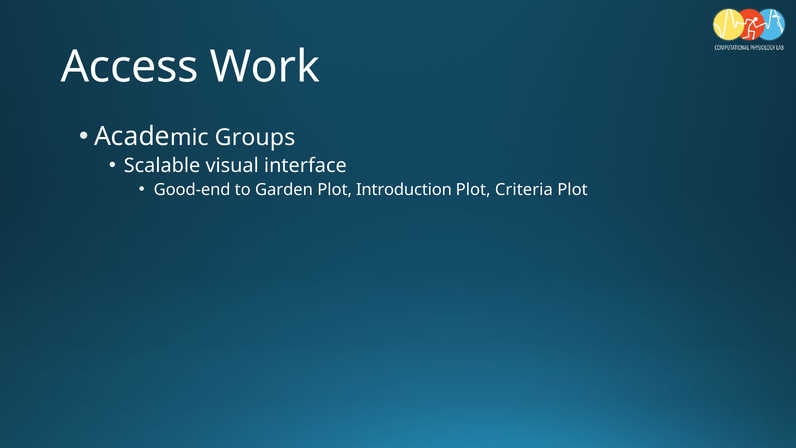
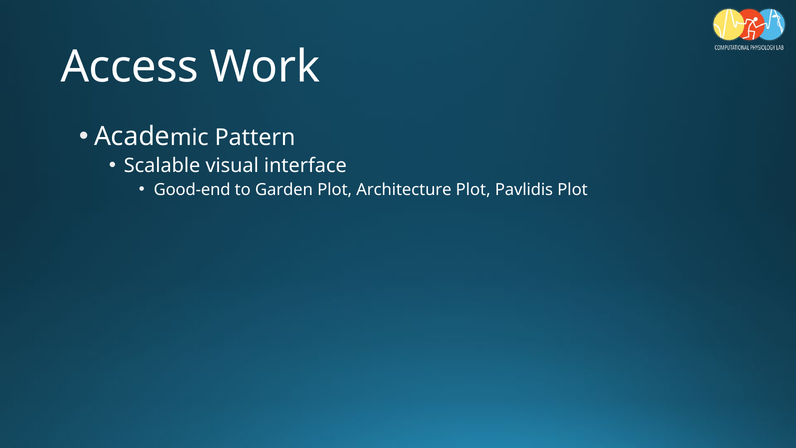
Groups: Groups -> Pattern (255, 137)
Introduction: Introduction -> Architecture (404, 189)
Criteria: Criteria -> Pavlidis (524, 189)
